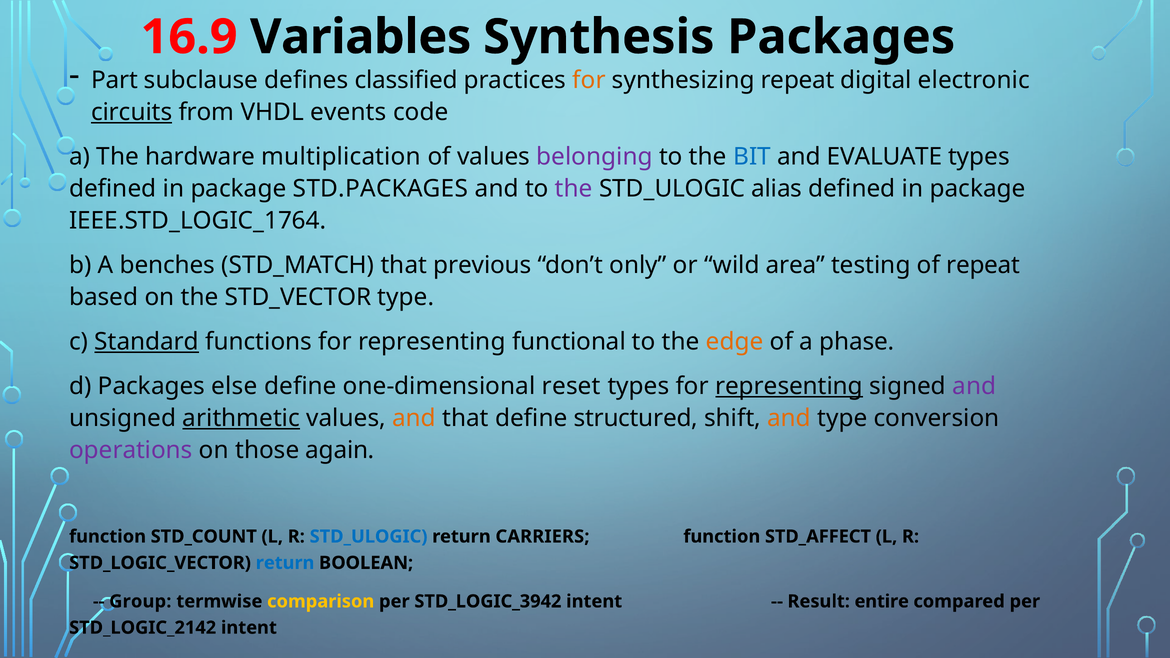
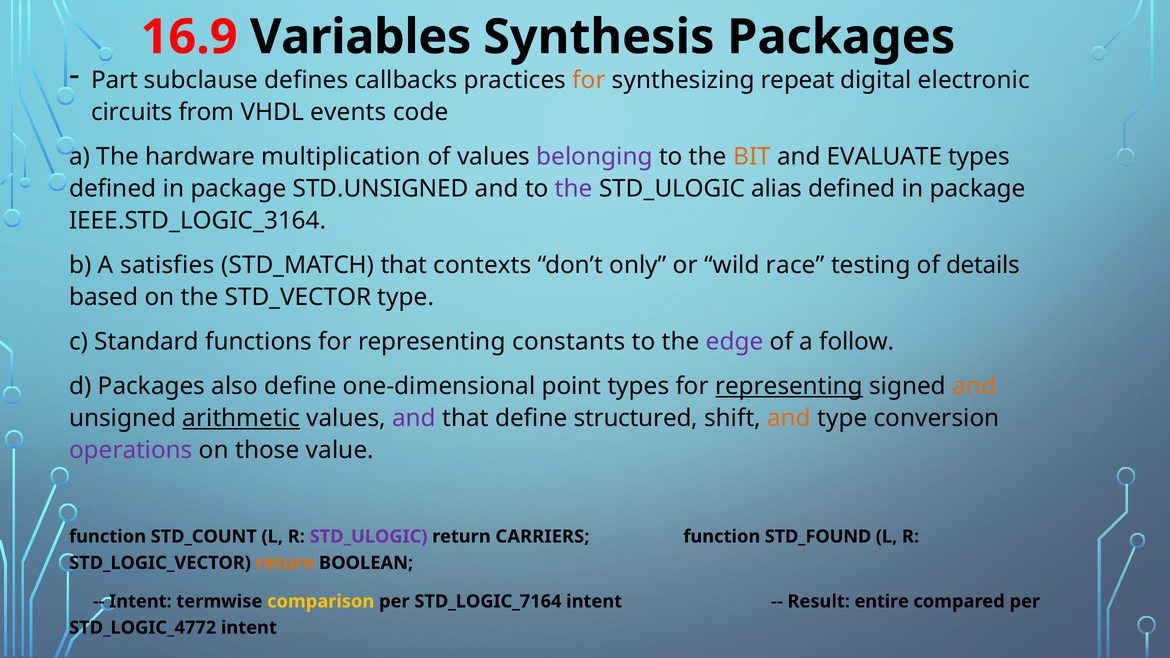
classified: classified -> callbacks (406, 80)
circuits underline: present -> none (132, 112)
BIT colour: blue -> orange (752, 157)
STD.PACKAGES: STD.PACKAGES -> STD.UNSIGNED (381, 189)
IEEE.STD_LOGIC_1764: IEEE.STD_LOGIC_1764 -> IEEE.STD_LOGIC_3164 (198, 221)
benches: benches -> satisfies (167, 265)
previous: previous -> contexts (482, 265)
area: area -> race (795, 265)
of repeat: repeat -> details (983, 265)
Standard underline: present -> none (147, 342)
functional: functional -> constants (569, 342)
edge colour: orange -> purple (735, 342)
phase: phase -> follow (857, 342)
else: else -> also (235, 386)
reset: reset -> point (571, 386)
and colour: purple -> orange (974, 386)
and colour: orange -> purple (414, 418)
again: again -> value (340, 451)
STD_ULOGIC colour: blue -> purple (369, 537)
STD_AFFECT: STD_AFFECT -> STD_FOUND (818, 537)
return colour: blue -> orange (285, 563)
Group: Group -> Intent (140, 601)
STD_LOGIC_3942: STD_LOGIC_3942 -> STD_LOGIC_7164 (488, 601)
STD_LOGIC_2142: STD_LOGIC_2142 -> STD_LOGIC_4772 (143, 628)
